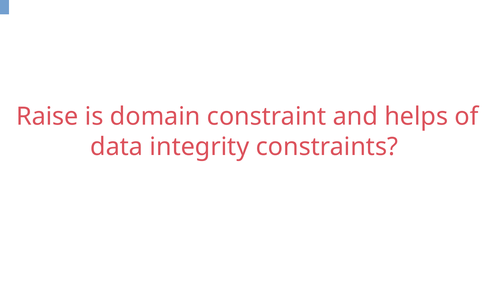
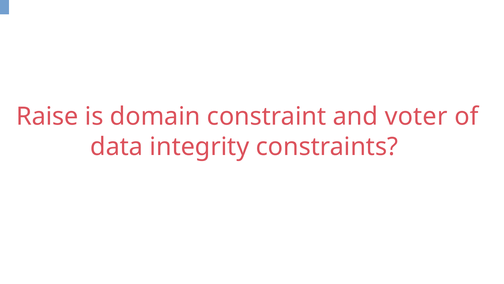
helps: helps -> voter (416, 116)
